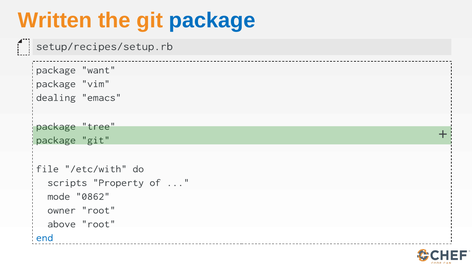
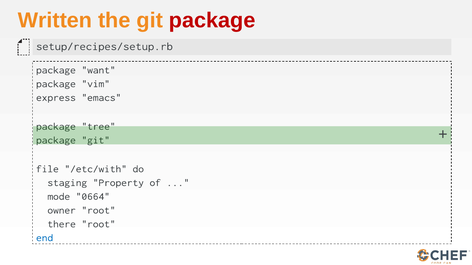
package colour: blue -> red (212, 20)
dealing: dealing -> express (56, 98)
scripts: scripts -> staging (67, 183)
0862: 0862 -> 0664 (93, 197)
above: above -> there (62, 224)
